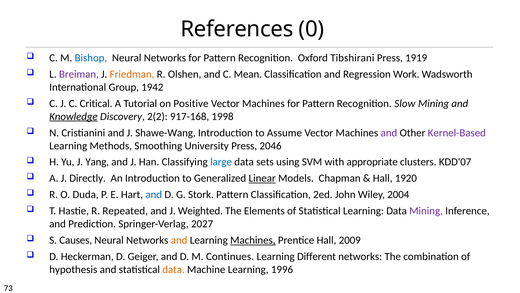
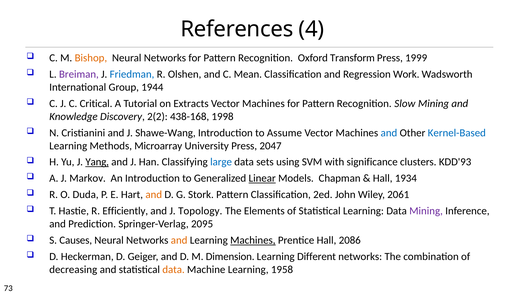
0: 0 -> 4 (311, 29)
Bishop colour: blue -> orange (91, 58)
Tibshirani: Tibshirani -> Transform (352, 58)
1919: 1919 -> 1999 (416, 58)
Friedman colour: orange -> blue (132, 74)
1942: 1942 -> 1944 (152, 87)
Positive: Positive -> Extracts (191, 103)
Knowledge underline: present -> none (73, 116)
917-168: 917-168 -> 438-168 (190, 116)
and colour: purple -> blue (389, 133)
Kernel-Based colour: purple -> blue (457, 133)
Smoothing: Smoothing -> Microarray (158, 146)
2046: 2046 -> 2047 (271, 146)
Yang underline: none -> present (97, 162)
appropriate: appropriate -> significance (372, 162)
KDD'07: KDD'07 -> KDD'93 (455, 162)
Directly: Directly -> Markov (88, 178)
1920: 1920 -> 1934 (406, 178)
and colour: blue -> orange (154, 194)
2004: 2004 -> 2061 (398, 194)
Repeated: Repeated -> Efficiently (125, 211)
Weighted: Weighted -> Topology (200, 211)
2027: 2027 -> 2095 (202, 224)
2009: 2009 -> 2086 (350, 240)
Continues: Continues -> Dimension (230, 256)
hypothesis: hypothesis -> decreasing (73, 269)
1996: 1996 -> 1958 (282, 269)
